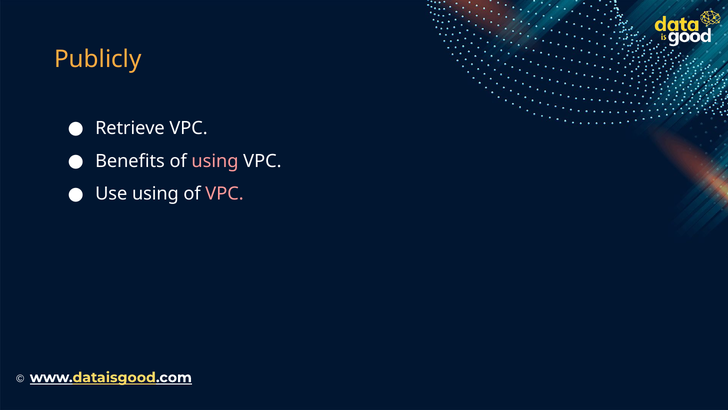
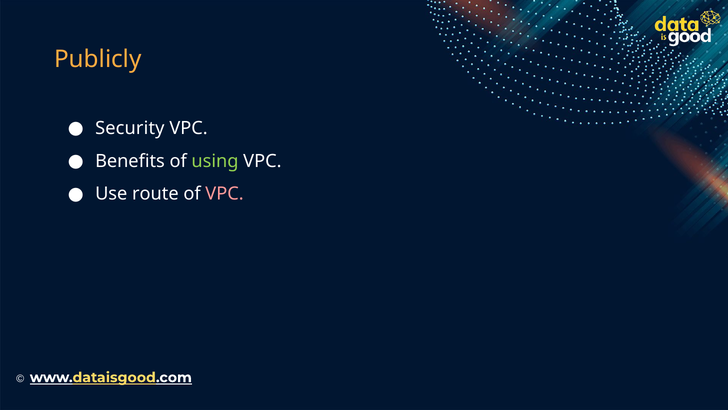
Retrieve: Retrieve -> Security (130, 128)
using colour: pink -> light green (215, 161)
Use using: using -> route (155, 194)
